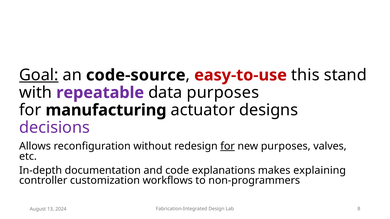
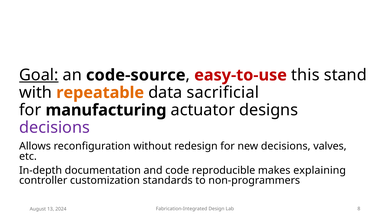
repeatable colour: purple -> orange (100, 93)
data purposes: purposes -> sacrificial (223, 93)
for underline: present -> none (228, 146)
new purposes: purposes -> decisions (286, 146)
explanations: explanations -> reproducible (224, 171)
workflows: workflows -> standards (168, 181)
